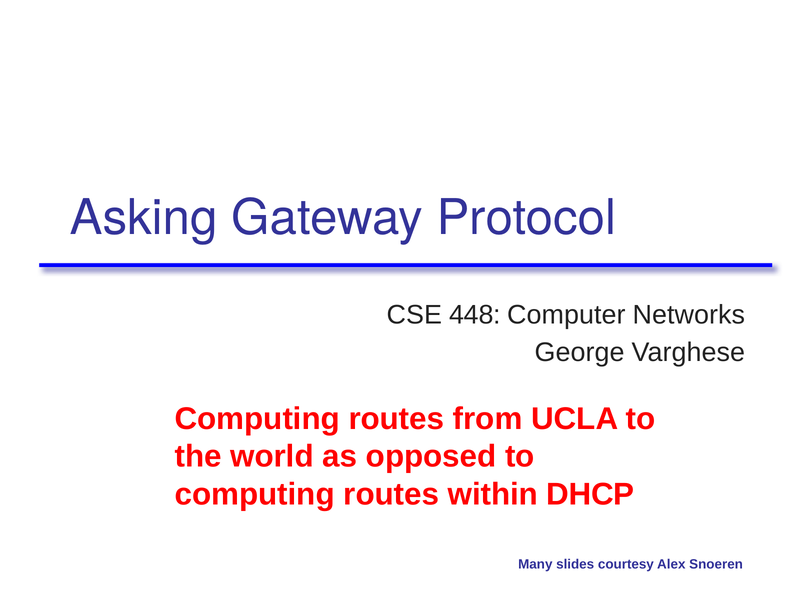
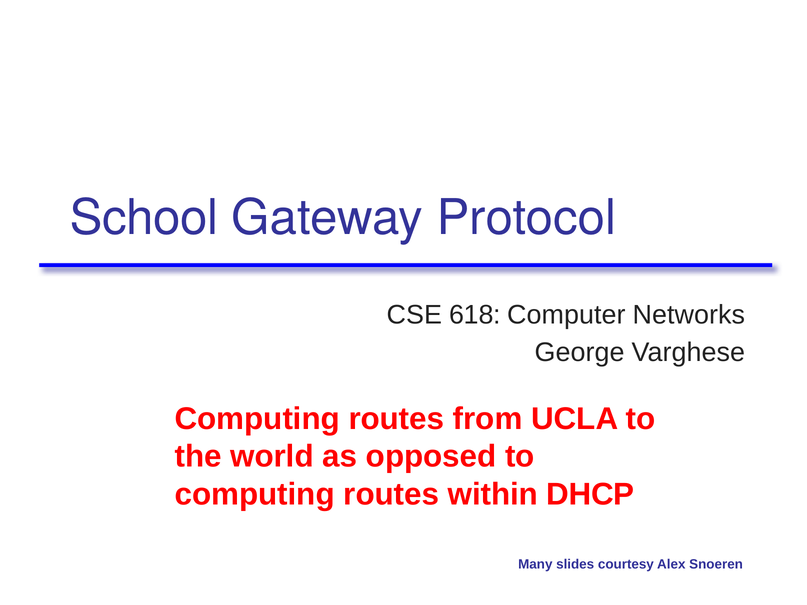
Asking: Asking -> School (144, 218)
448: 448 -> 618 (475, 315)
